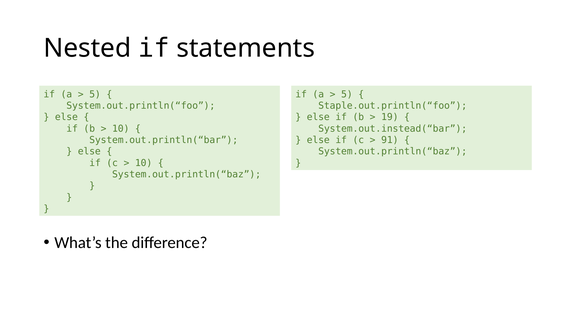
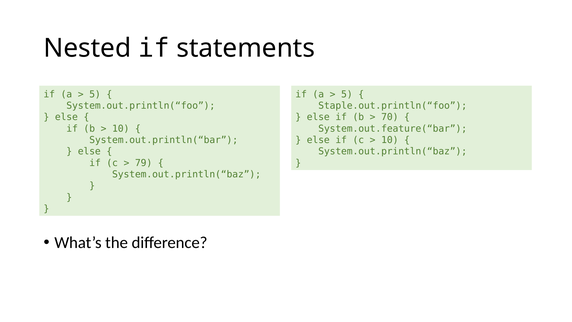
19: 19 -> 70 (390, 117)
System.out.instead(“bar: System.out.instead(“bar -> System.out.feature(“bar (393, 128)
91: 91 -> 10 (390, 140)
10: 10 -> 79 (144, 163)
